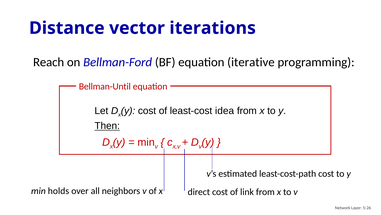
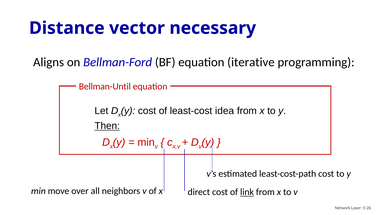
iterations: iterations -> necessary (213, 28)
Reach: Reach -> Aligns (49, 62)
holds: holds -> move (59, 190)
link underline: none -> present (247, 191)
